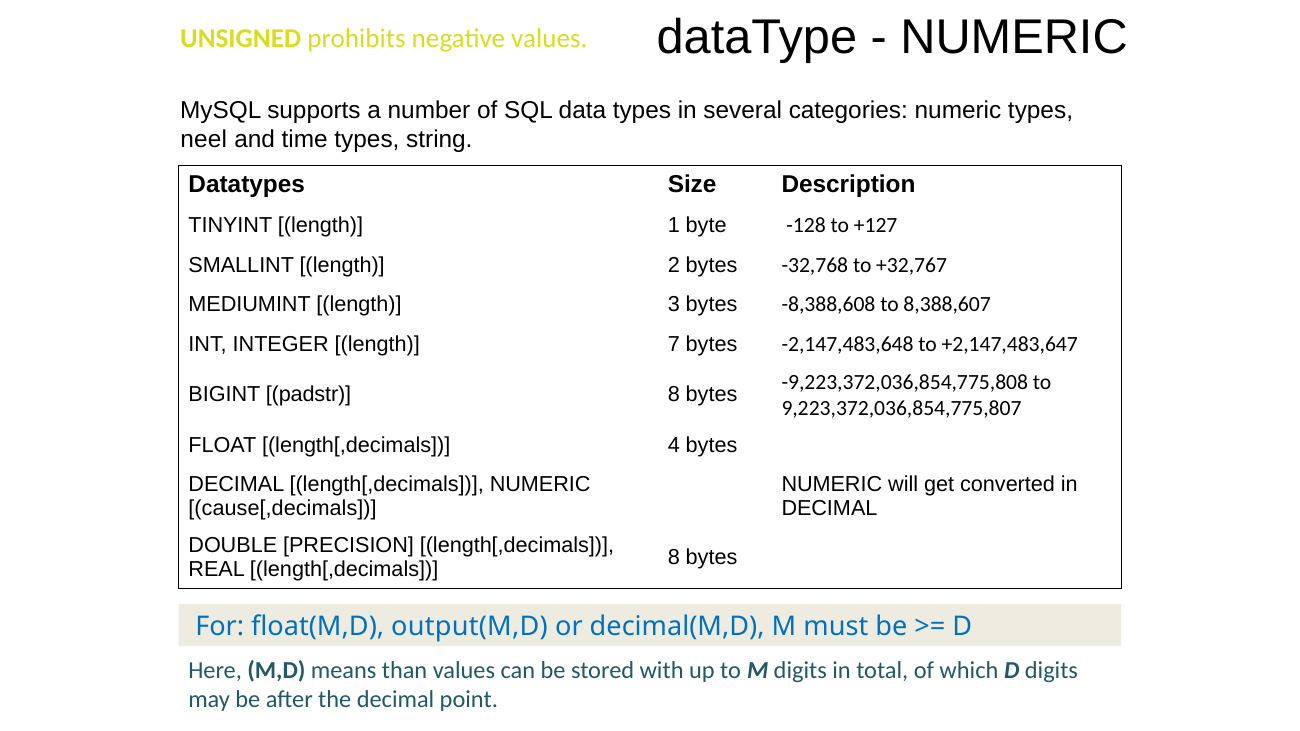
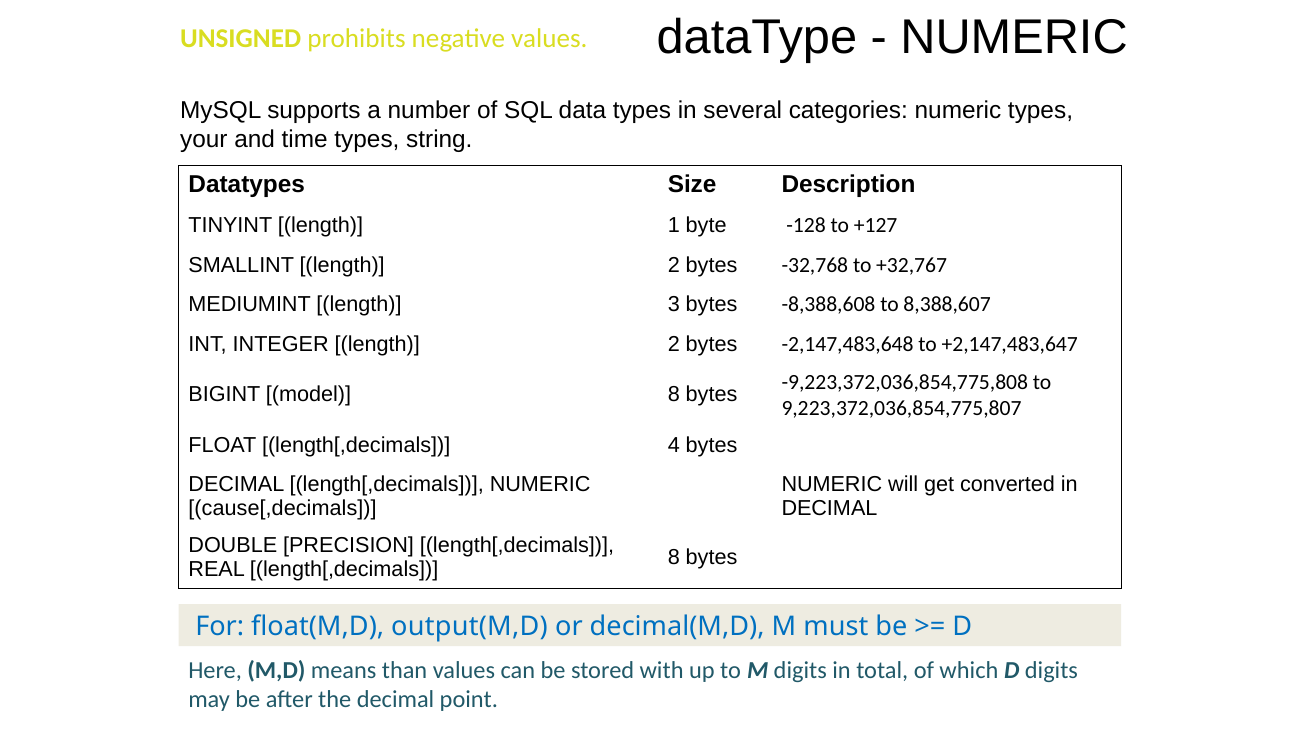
neel: neel -> your (204, 140)
INTEGER length 7: 7 -> 2 (674, 344)
padstr: padstr -> model (308, 395)
